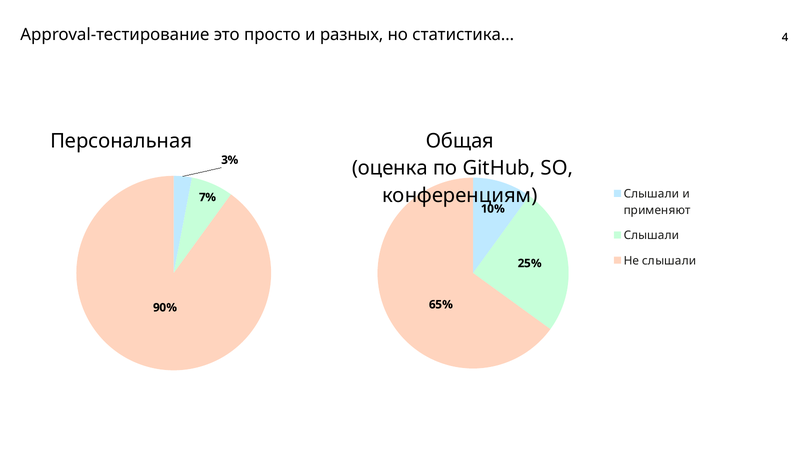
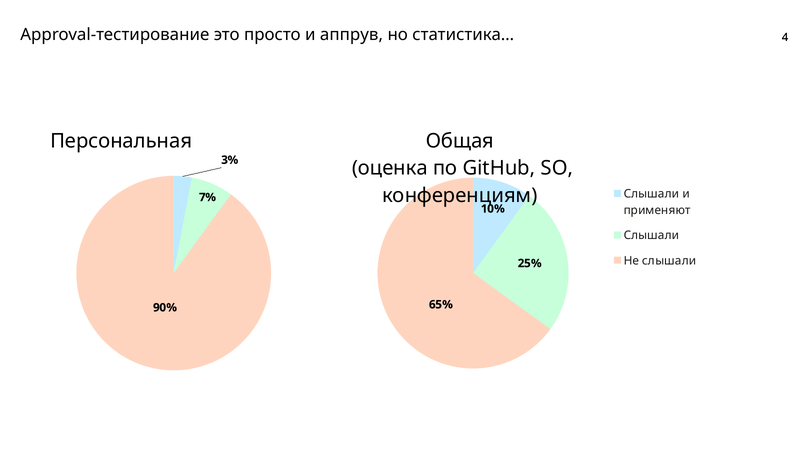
разных: разных -> аппрув (352, 35)
